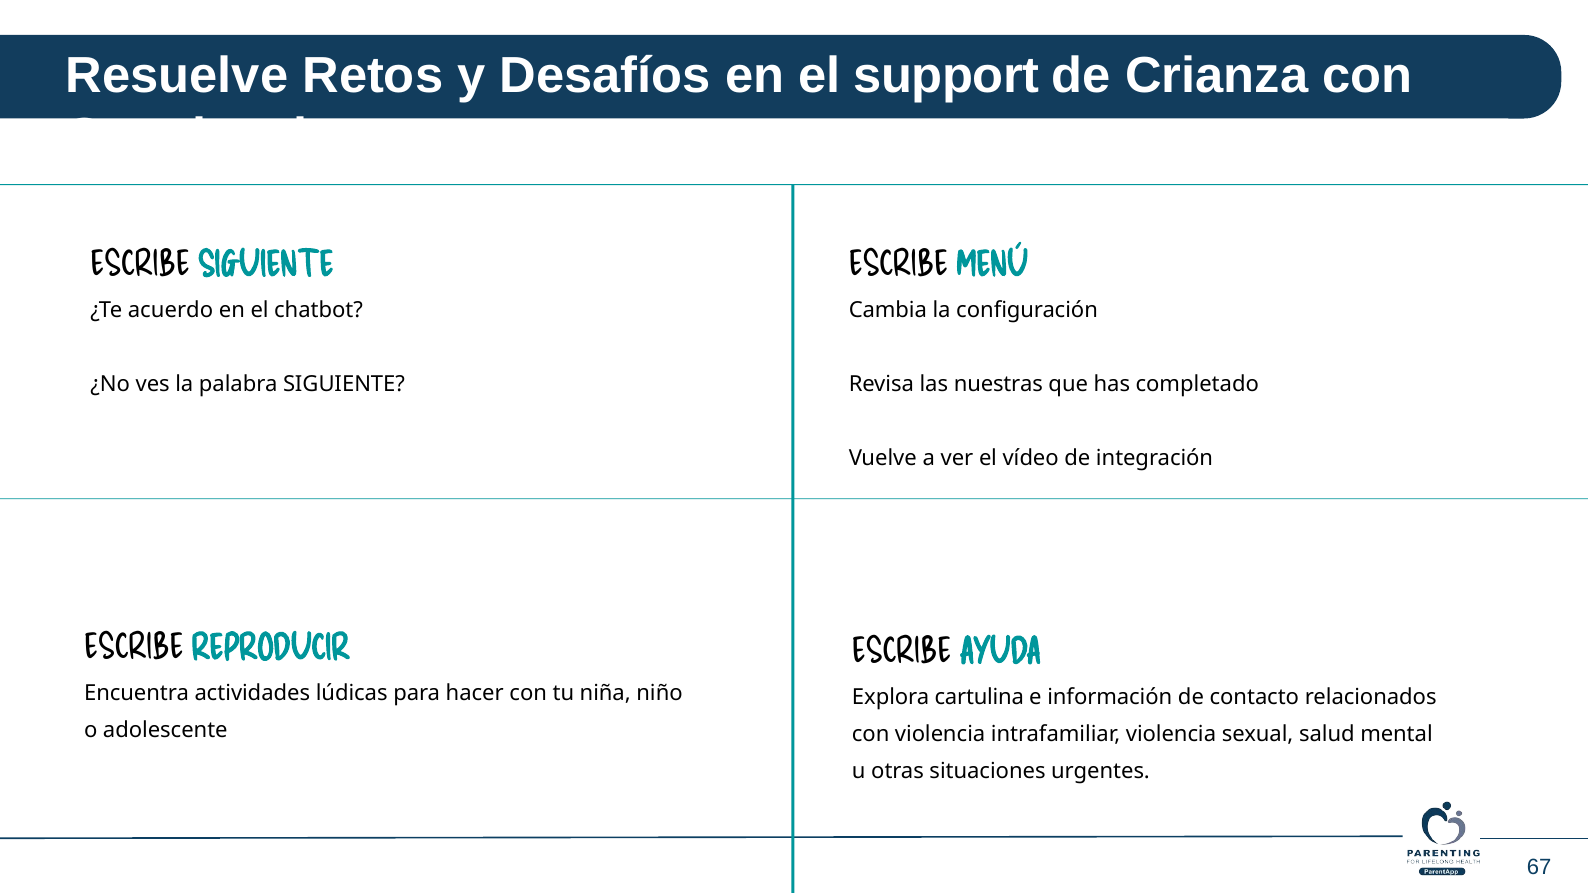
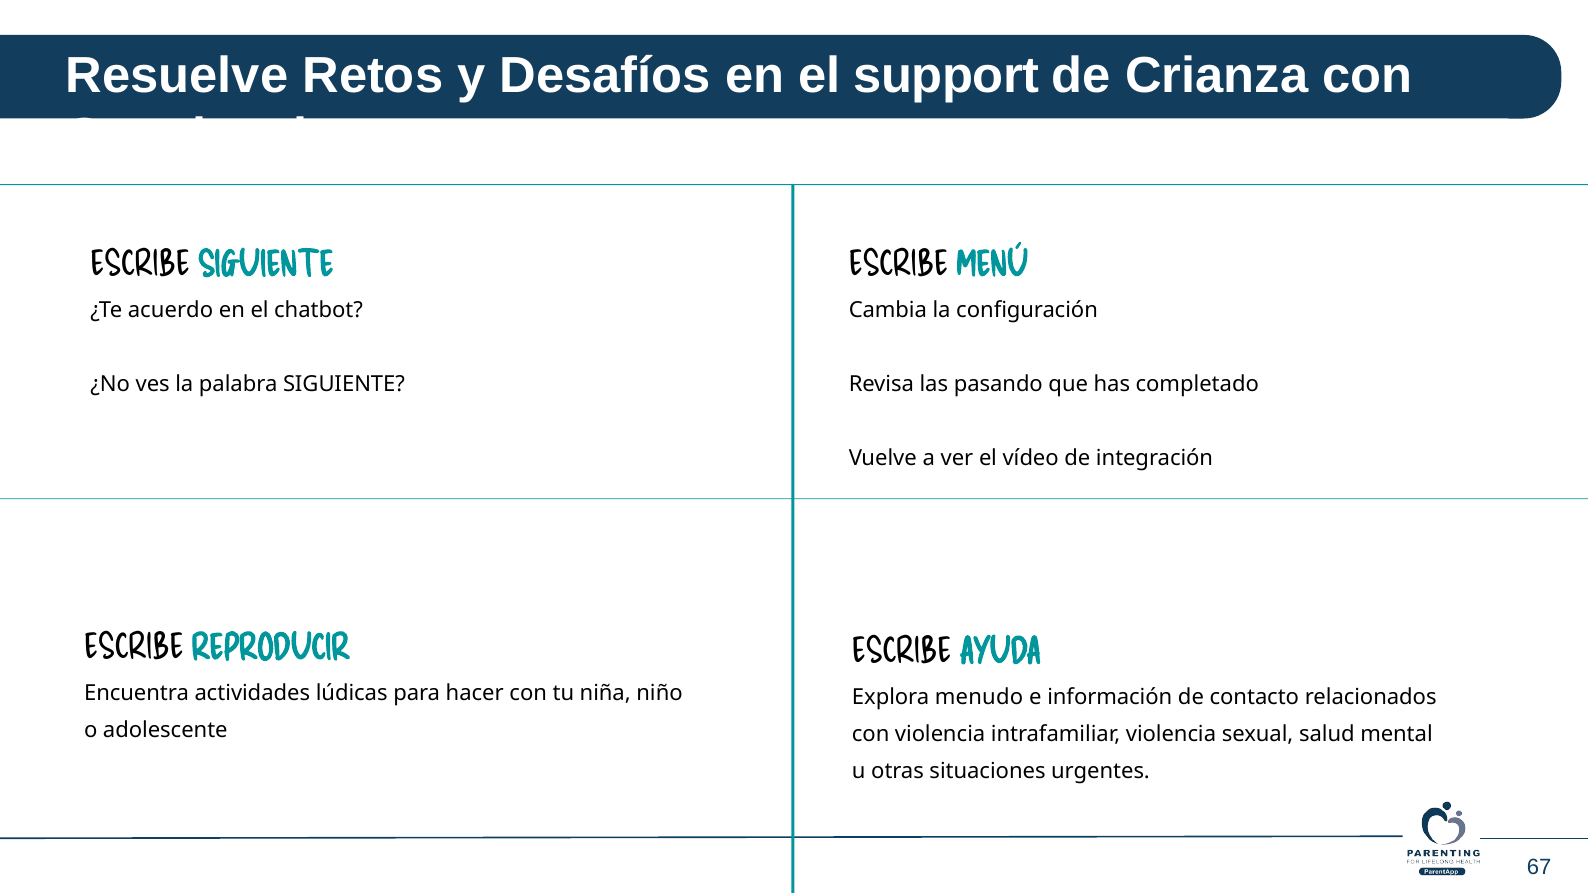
nuestras: nuestras -> pasando (998, 384)
cartulina: cartulina -> menudo (979, 697)
